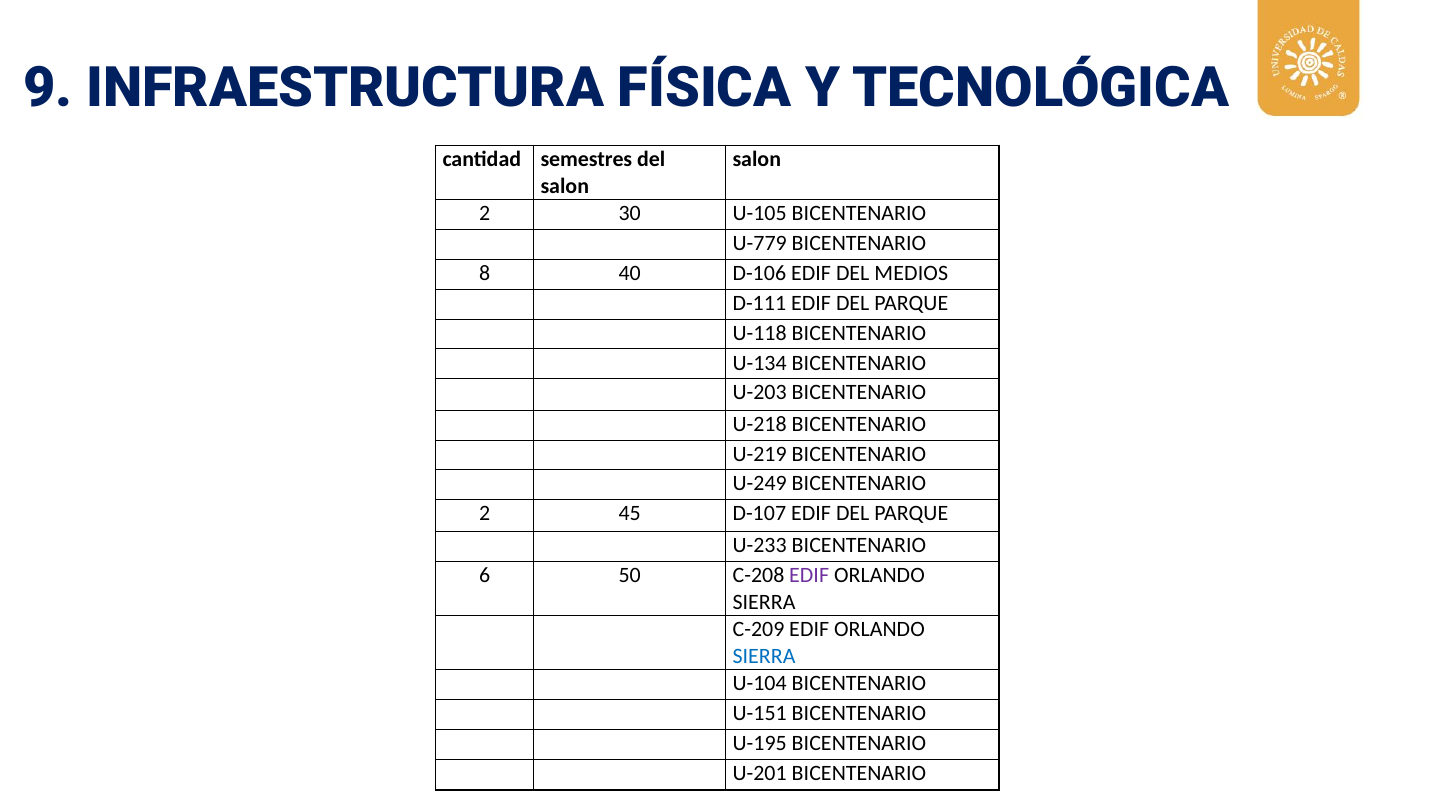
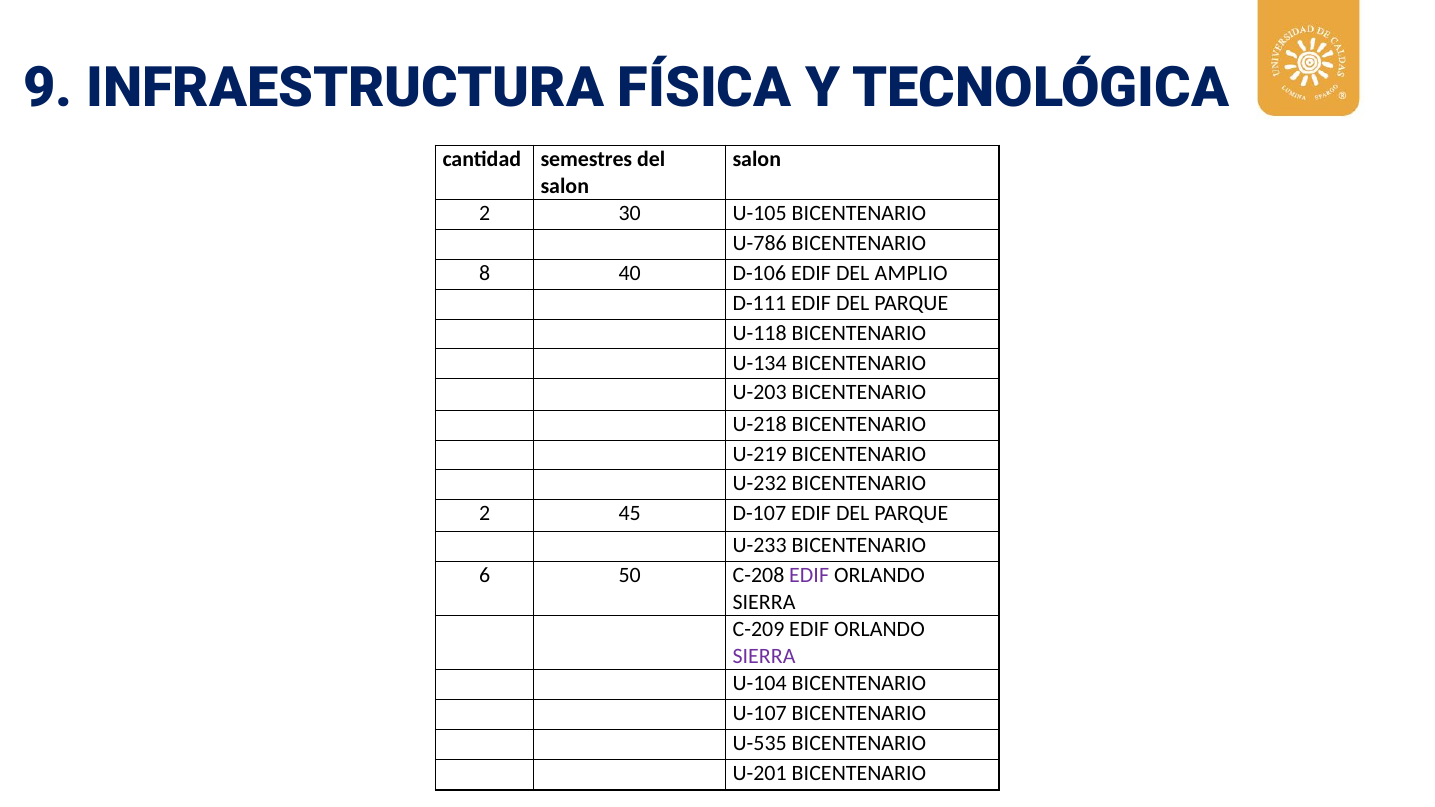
U-779: U-779 -> U-786 (760, 243)
MEDIOS: MEDIOS -> AMPLIO (911, 273)
U-249: U-249 -> U-232 (760, 484)
SIERRA colour: blue -> purple (764, 656)
U-151: U-151 -> U-107 (760, 713)
U-195: U-195 -> U-535 (760, 743)
